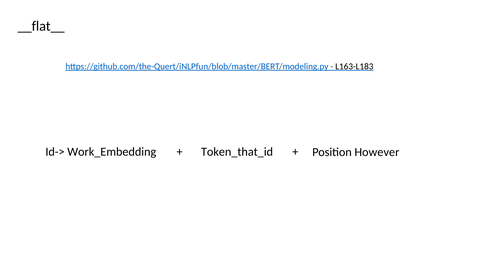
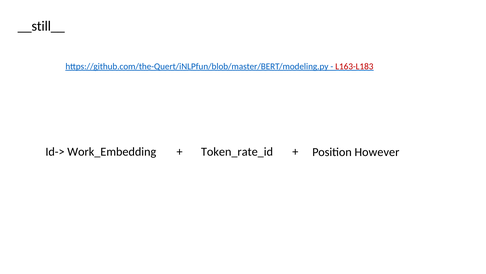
__flat__: __flat__ -> __still__ (41, 26)
L163-L183 colour: black -> red (354, 66)
Token_that_id: Token_that_id -> Token_rate_id (237, 152)
